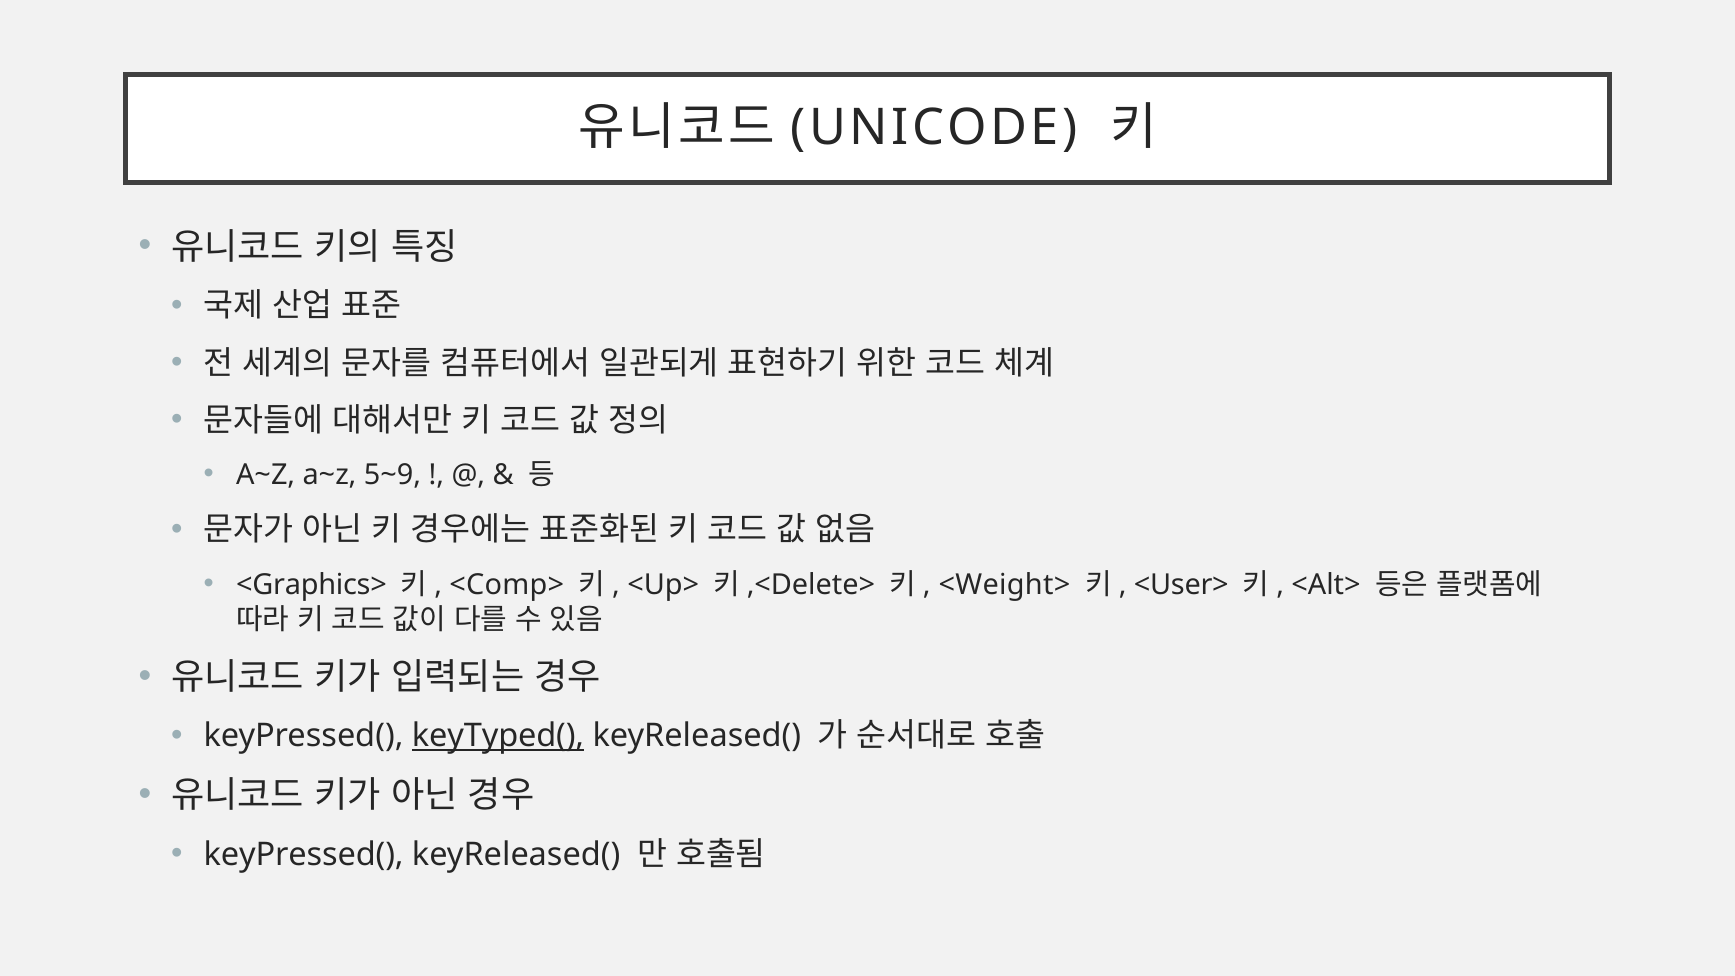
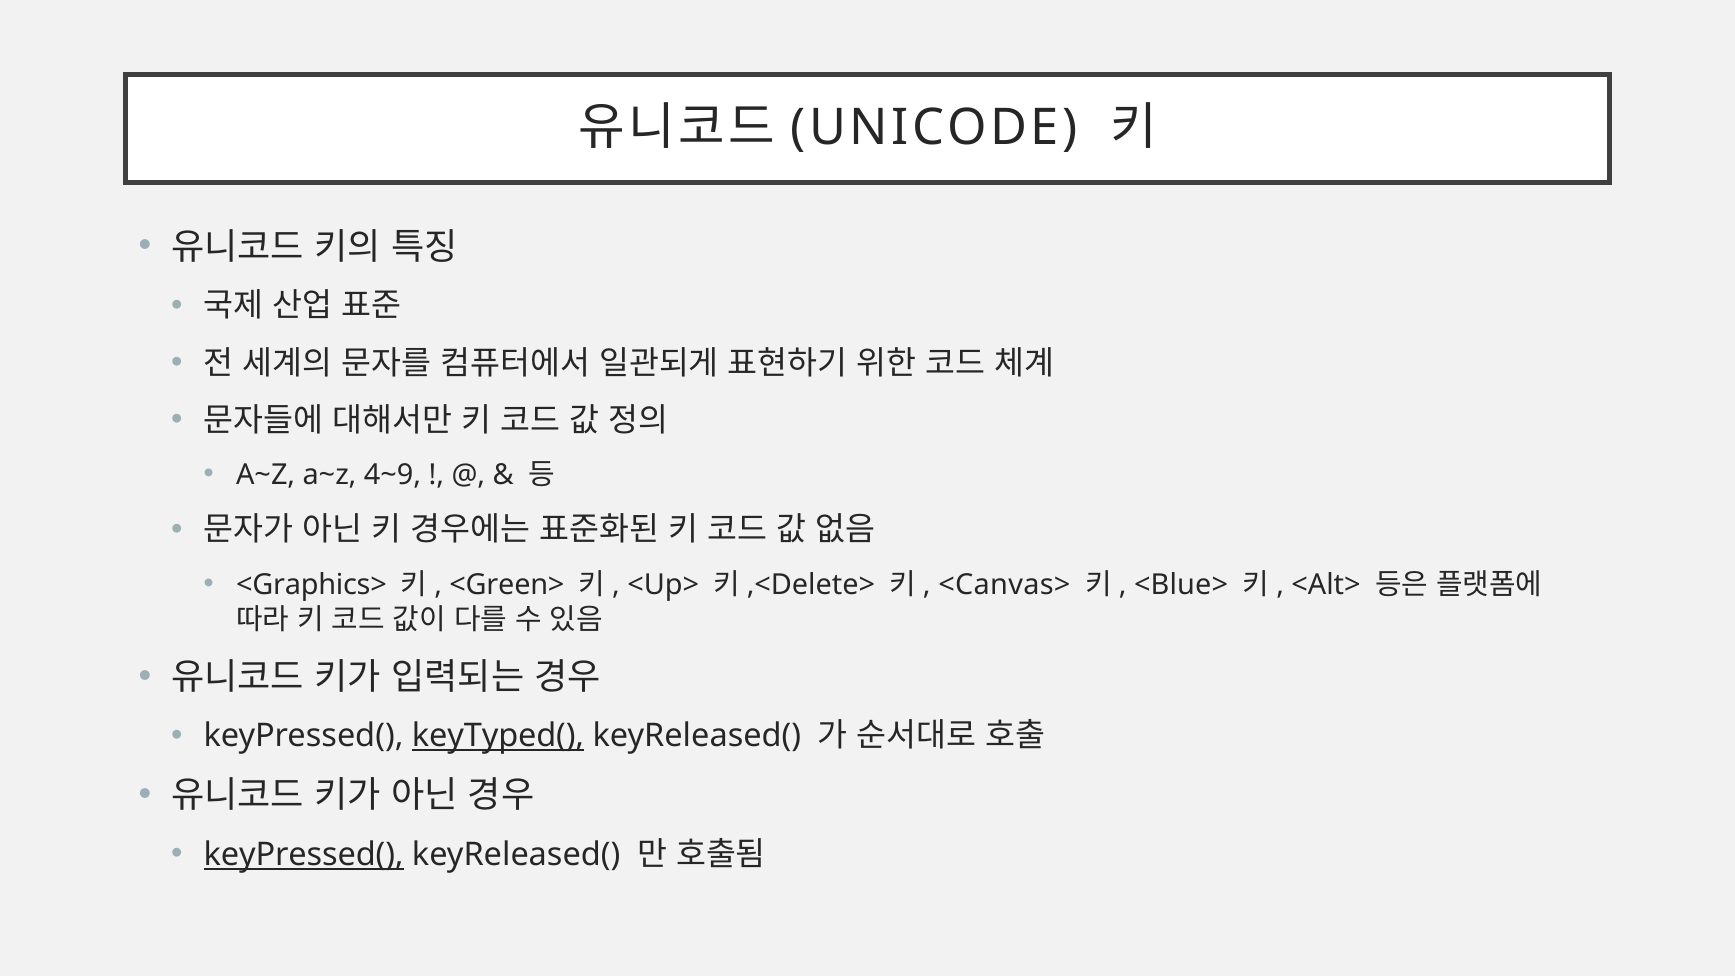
5~9: 5~9 -> 4~9 (393, 475)
<Comp>: <Comp> -> <Green> (507, 585)
<Weight>: <Weight> -> <Canvas> (1004, 585)
<User>: <User> -> <Blue> (1181, 585)
keyPressed( underline: none -> present (304, 855)
